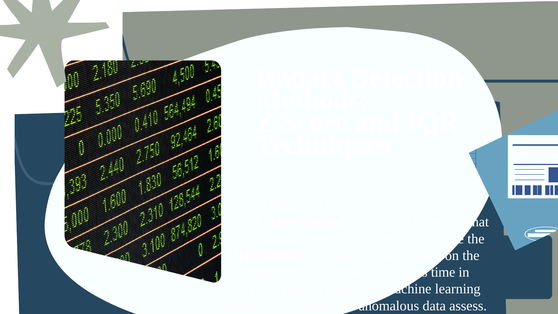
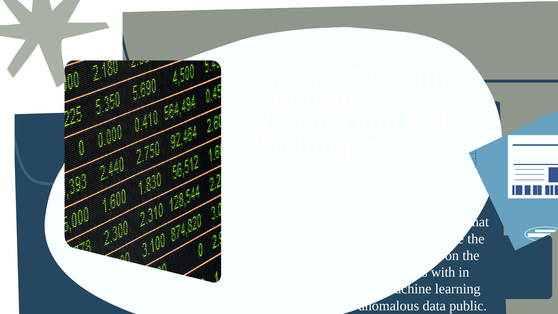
time: time -> with (443, 272)
assess: assess -> public (468, 306)
